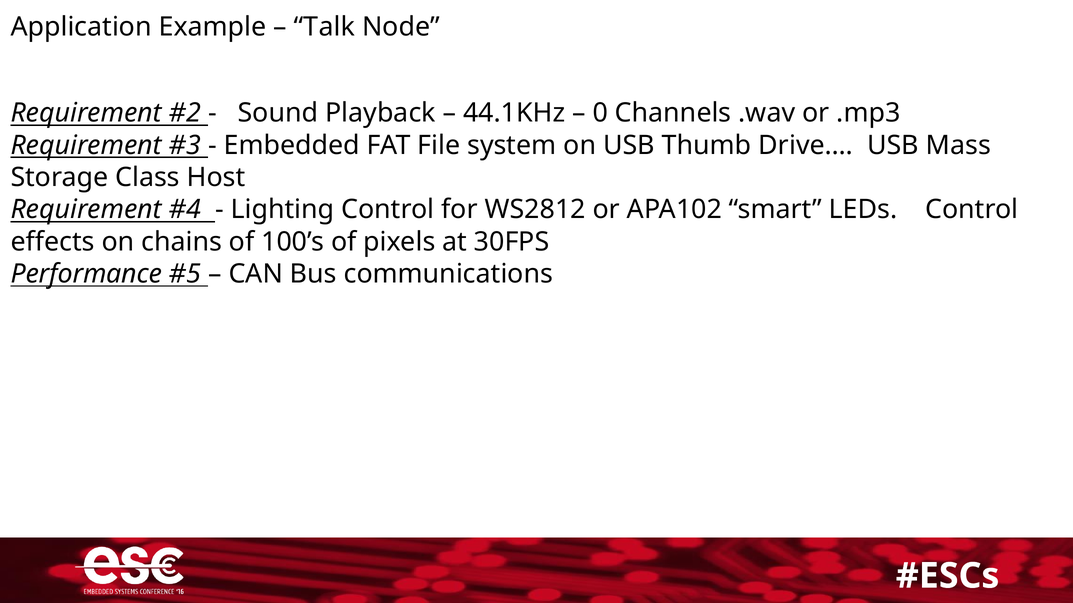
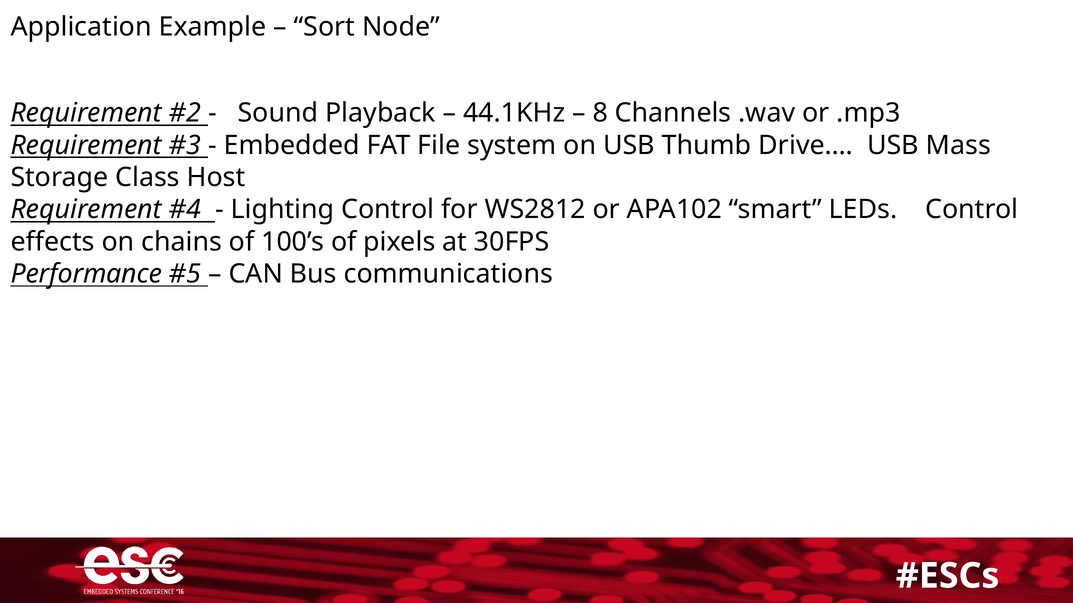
Talk: Talk -> Sort (324, 27)
0: 0 -> 8 (600, 113)
